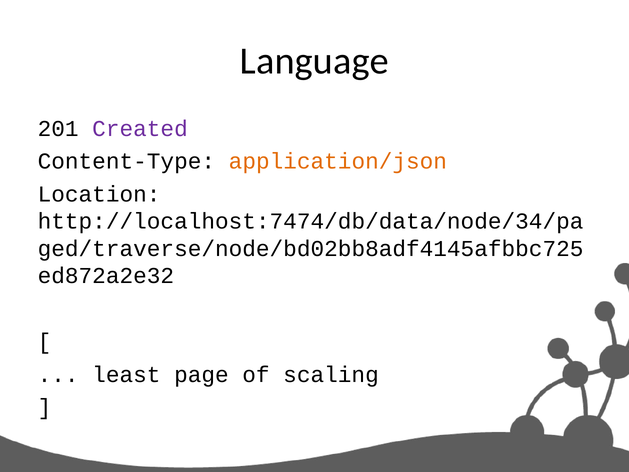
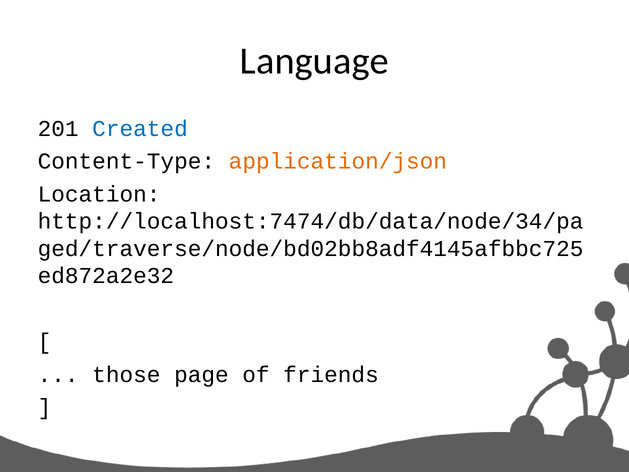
Created colour: purple -> blue (140, 128)
least: least -> those (126, 374)
scaling: scaling -> friends (331, 374)
